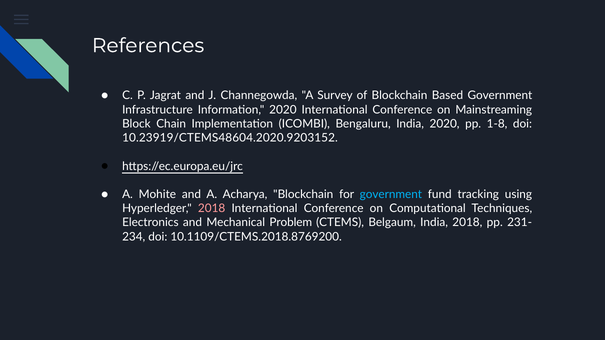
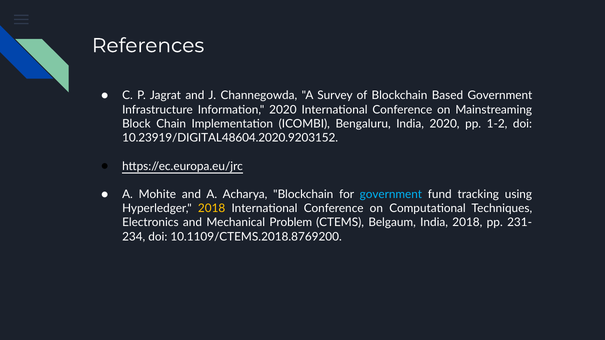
1-8: 1-8 -> 1-2 (497, 124)
10.23919/CTEMS48604.2020.9203152: 10.23919/CTEMS48604.2020.9203152 -> 10.23919/DIGITAL48604.2020.9203152 (230, 138)
2018 colour: pink -> yellow (212, 209)
